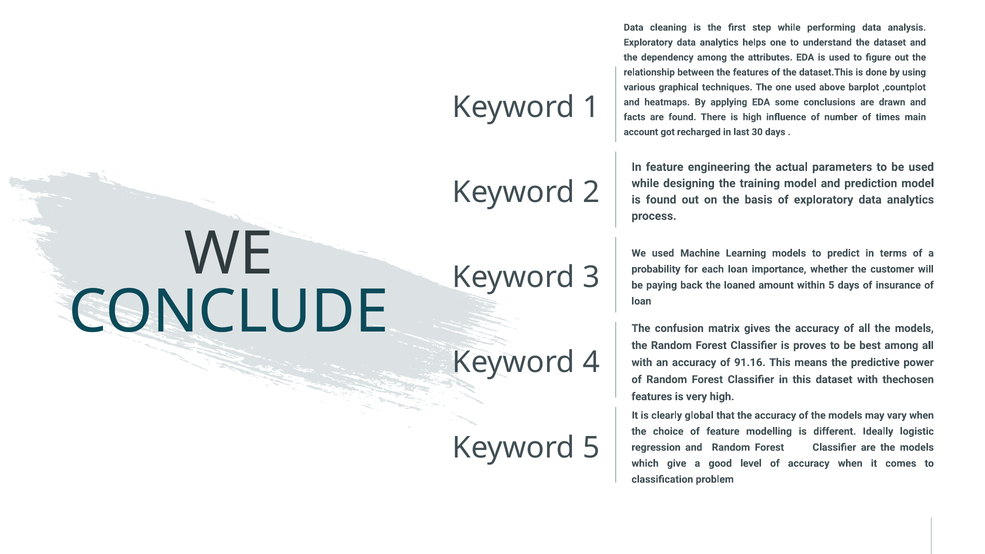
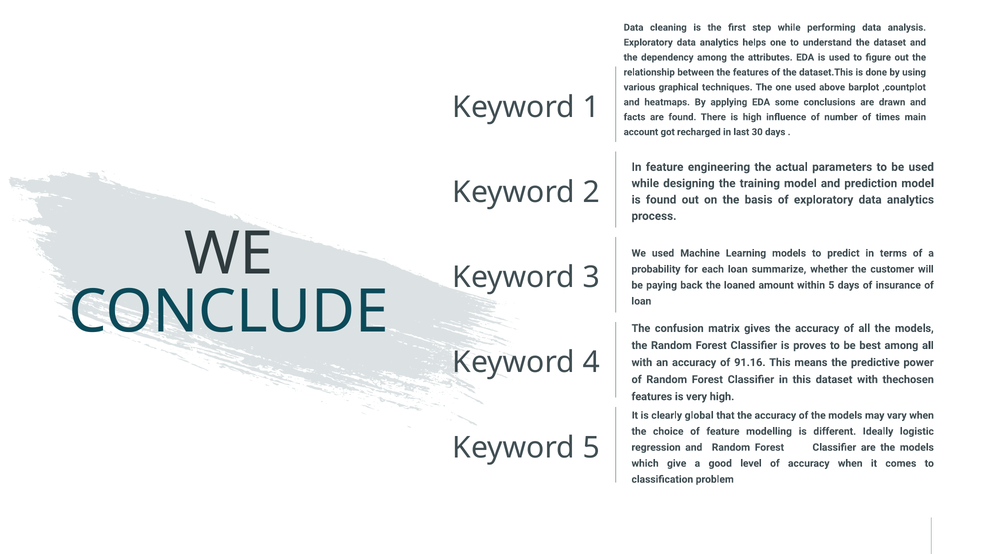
importance: importance -> summarize (779, 269)
